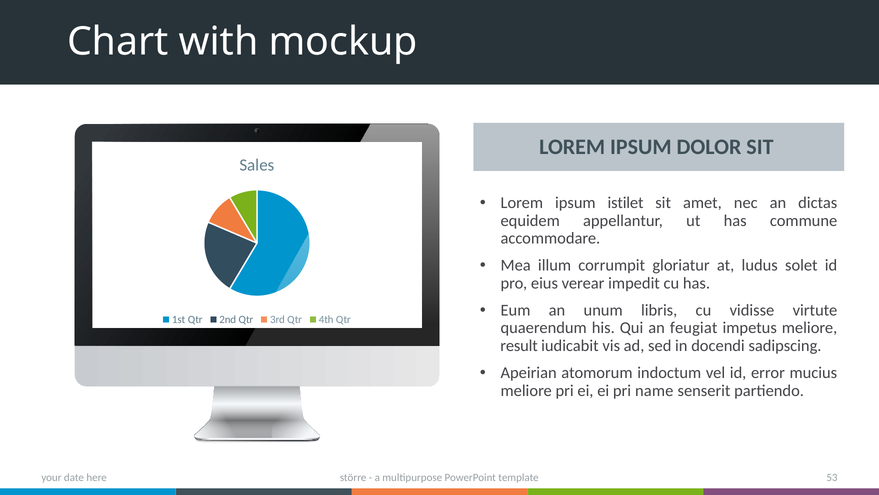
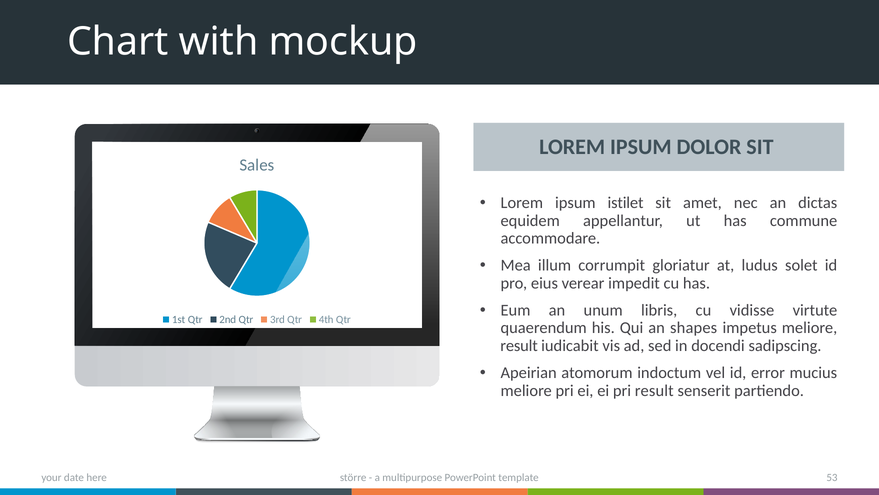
feugiat: feugiat -> shapes (694, 328)
pri name: name -> result (654, 390)
